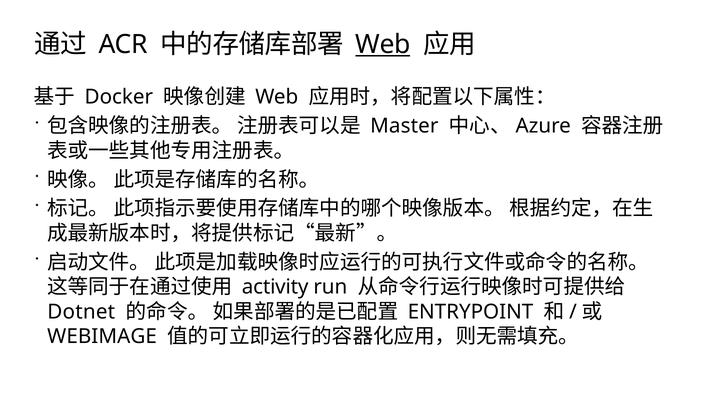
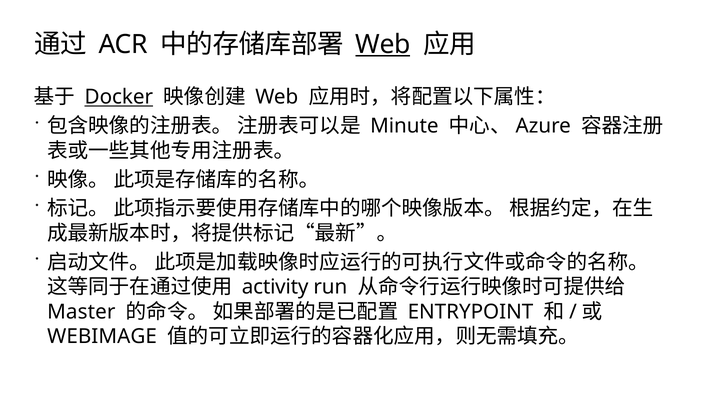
Docker underline: none -> present (119, 97)
Master: Master -> Minute (404, 126)
Dotnet: Dotnet -> Master (81, 312)
